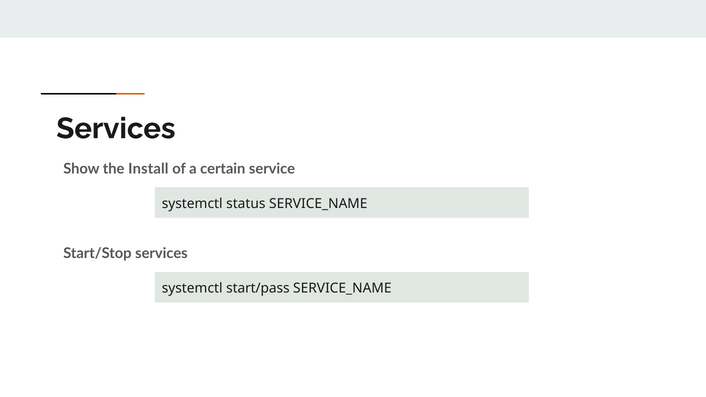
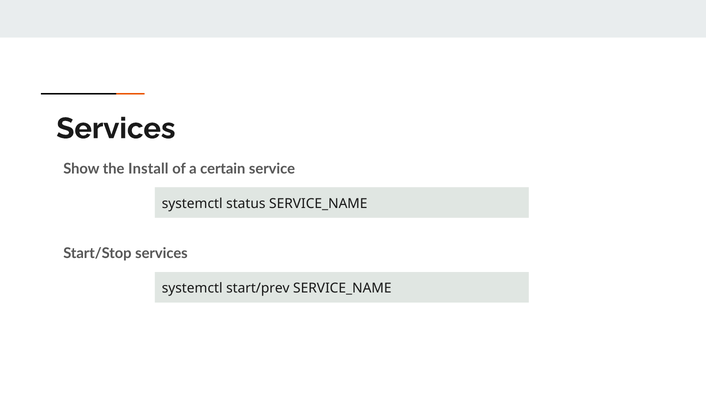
start/pass: start/pass -> start/prev (258, 288)
